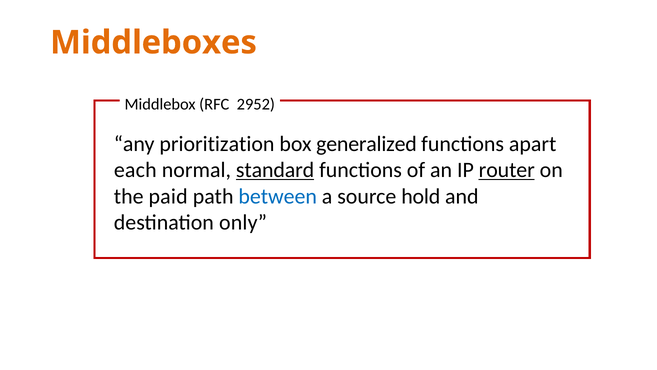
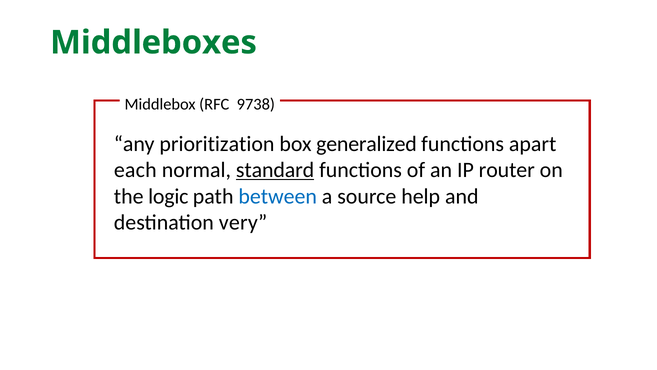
Middleboxes colour: orange -> green (153, 43)
2952: 2952 -> 9738 (256, 104)
router underline: present -> none (507, 170)
paid: paid -> logic (168, 196)
hold: hold -> help (421, 196)
only: only -> very (243, 222)
